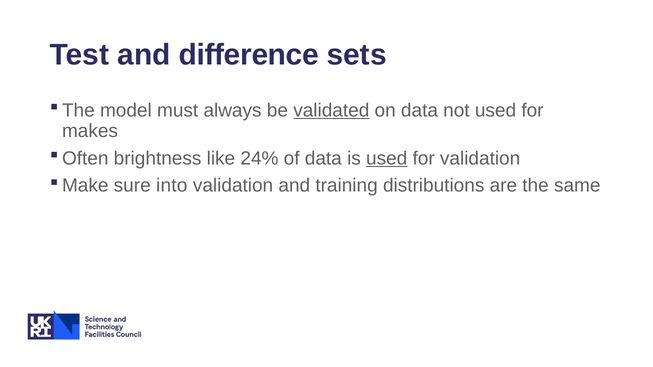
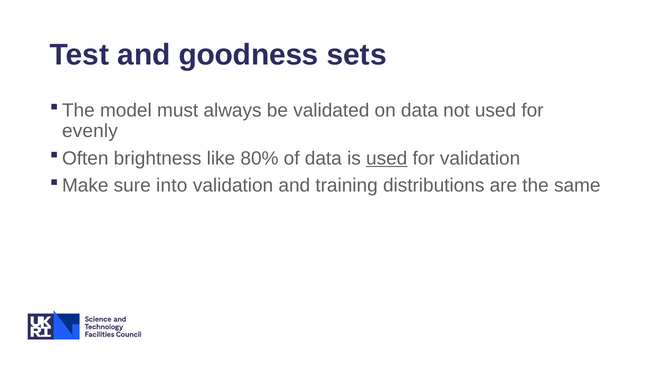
difference: difference -> goodness (249, 55)
validated underline: present -> none (331, 110)
makes: makes -> evenly (90, 131)
24%: 24% -> 80% (259, 158)
